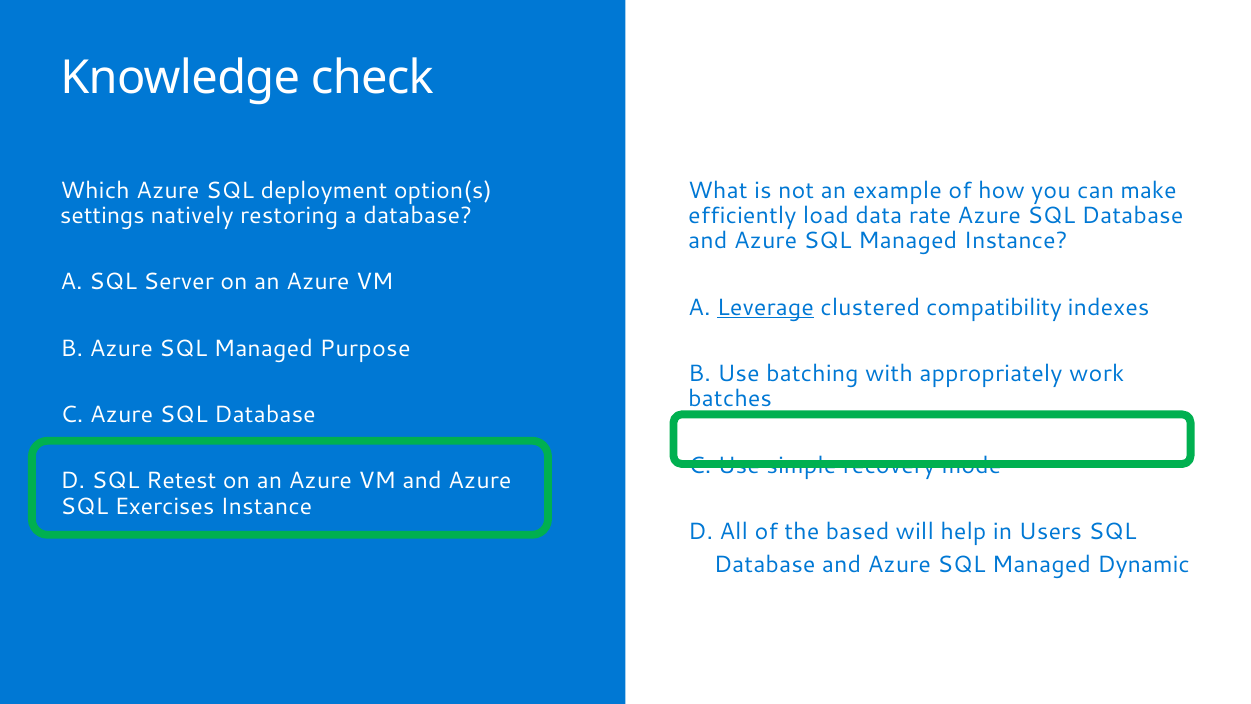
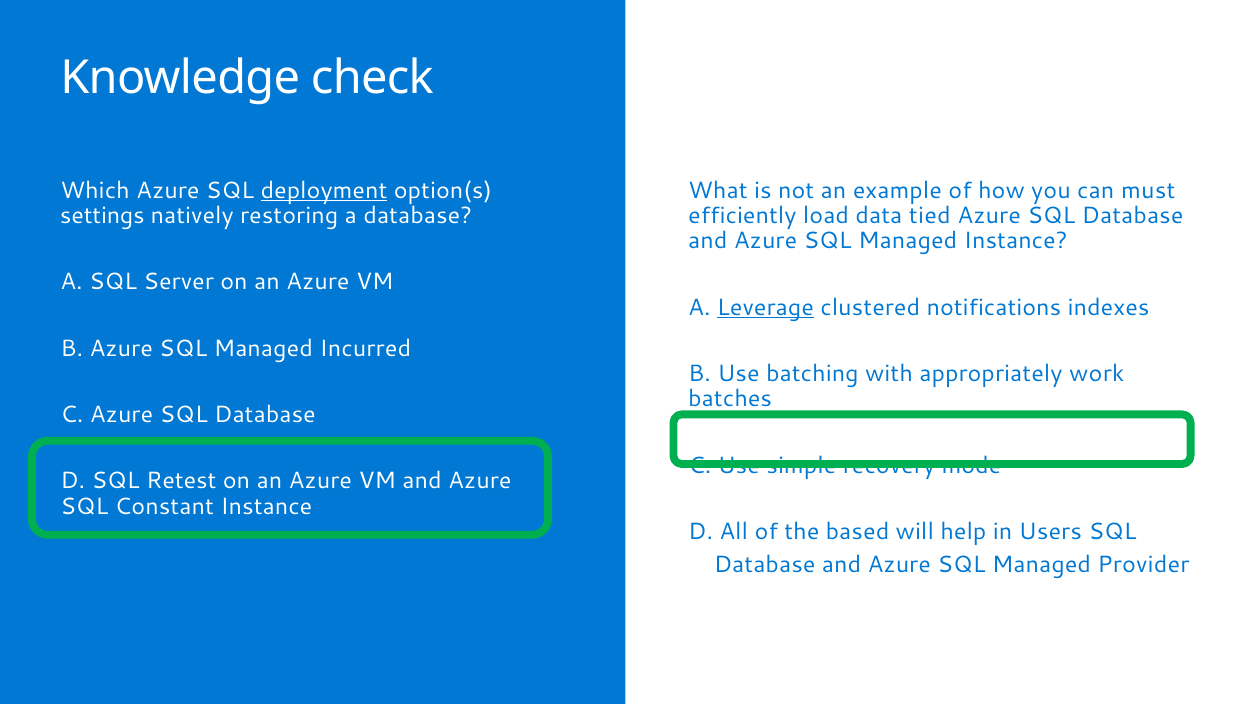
deployment underline: none -> present (324, 190)
make: make -> must (1148, 190)
rate: rate -> tied (930, 216)
compatibility: compatibility -> notifications (994, 307)
Purpose: Purpose -> Incurred (365, 348)
Exercises: Exercises -> Constant (164, 506)
Dynamic: Dynamic -> Provider (1143, 565)
